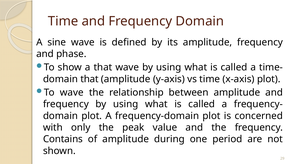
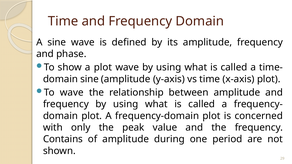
a that: that -> plot (103, 67)
domain that: that -> sine (90, 79)
